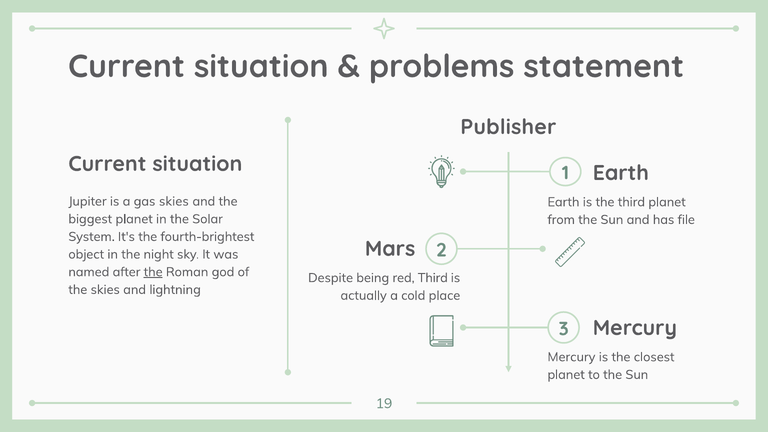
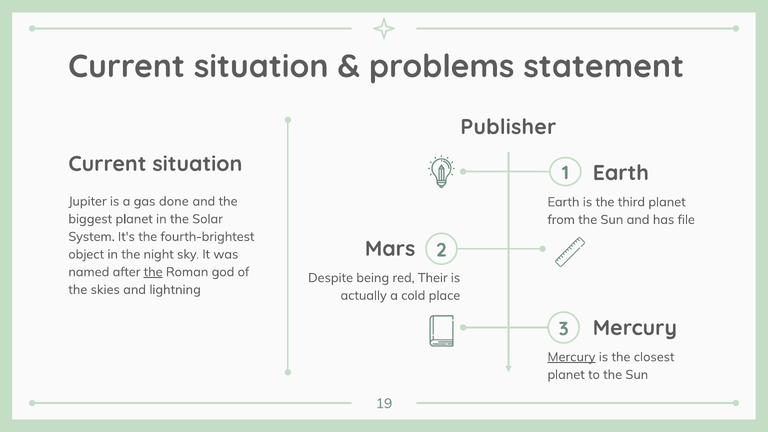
gas skies: skies -> done (174, 201)
red Third: Third -> Their (433, 278)
Mercury underline: none -> present (571, 357)
